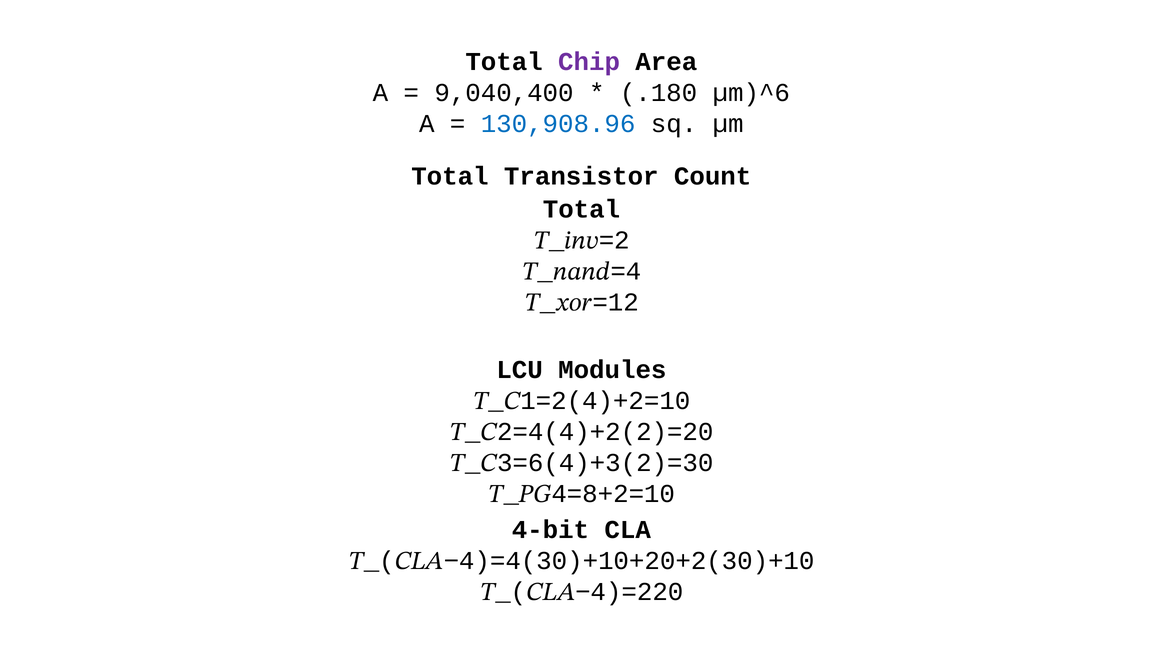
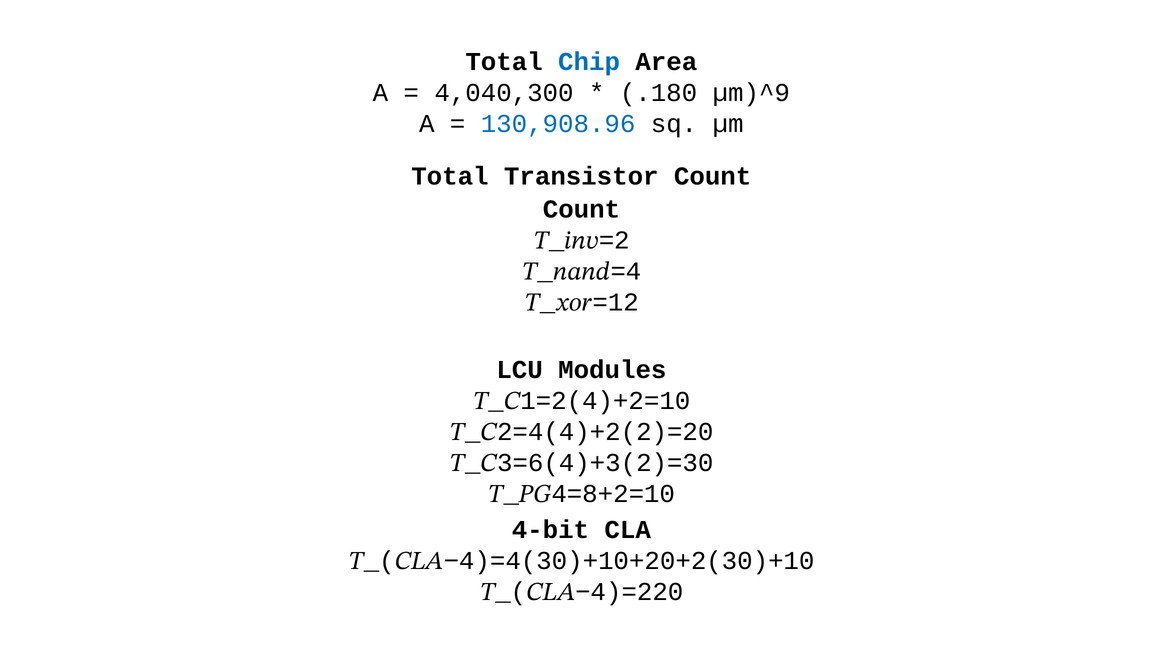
Chip colour: purple -> blue (589, 62)
9,040,400: 9,040,400 -> 4,040,300 (504, 93)
µm)^6: µm)^6 -> µm)^9 (751, 93)
Total: Total -> Count (581, 209)
